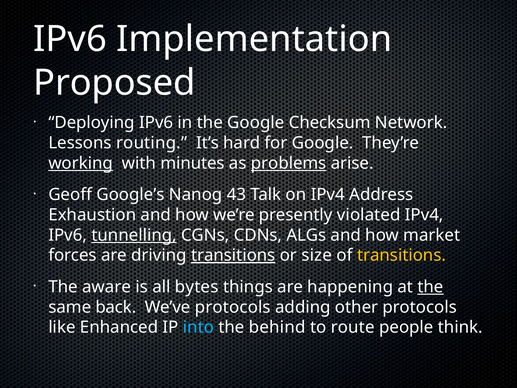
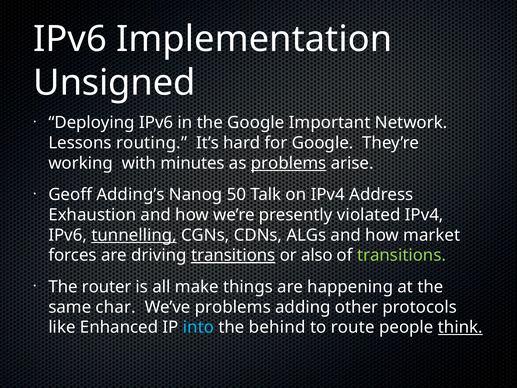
Proposed: Proposed -> Unsigned (114, 83)
Checksum: Checksum -> Important (330, 122)
working underline: present -> none (81, 163)
Google’s: Google’s -> Adding’s (130, 194)
43: 43 -> 50 (236, 194)
size: size -> also (317, 255)
transitions colour: yellow -> light green (402, 255)
aware: aware -> router (107, 287)
bytes: bytes -> make (197, 287)
the underline: present -> none (430, 287)
back: back -> char (116, 307)
We’ve protocols: protocols -> problems (233, 307)
think underline: none -> present (460, 327)
